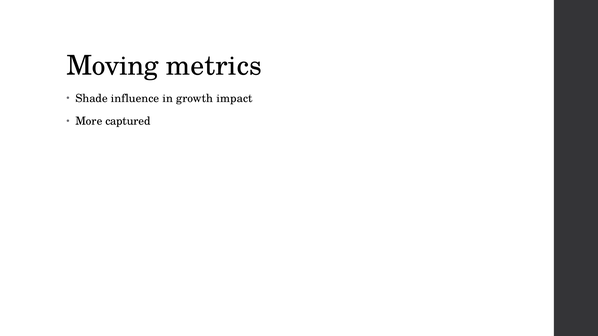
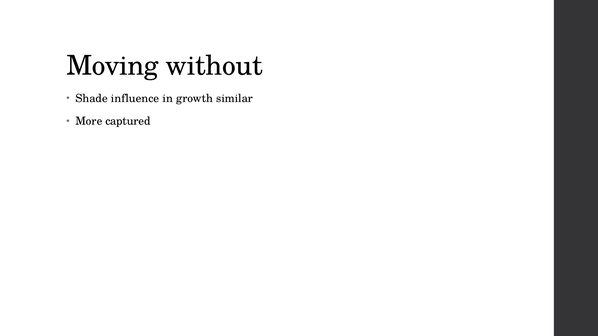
metrics: metrics -> without (214, 66)
impact: impact -> similar (235, 98)
